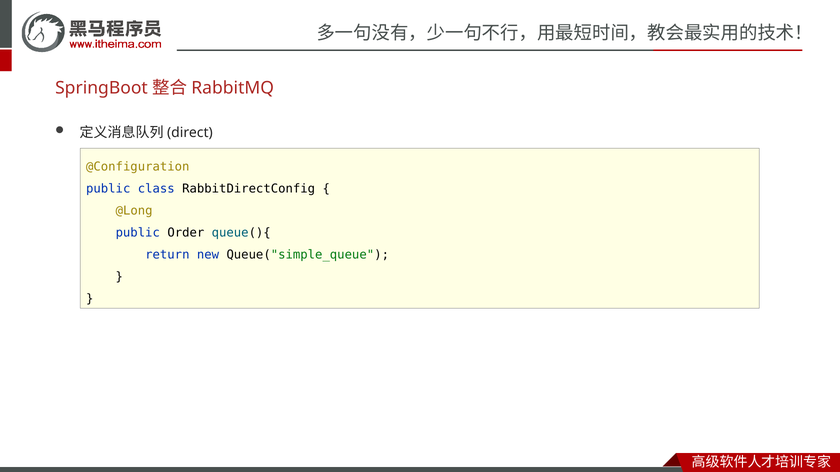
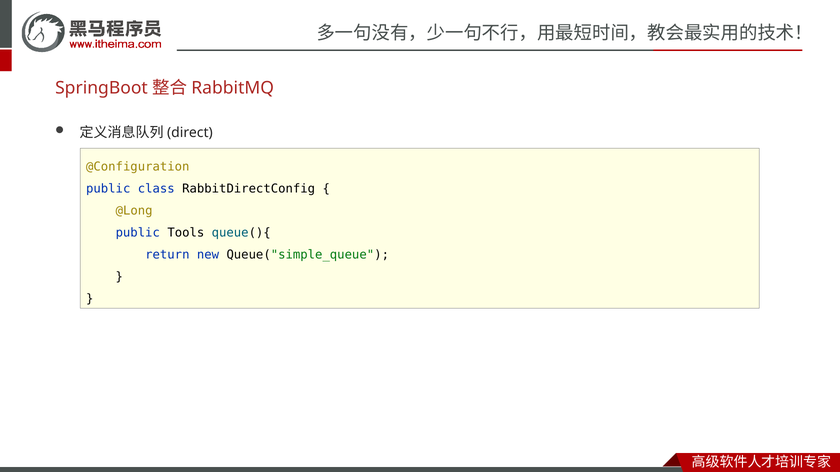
Order: Order -> Tools (186, 233)
